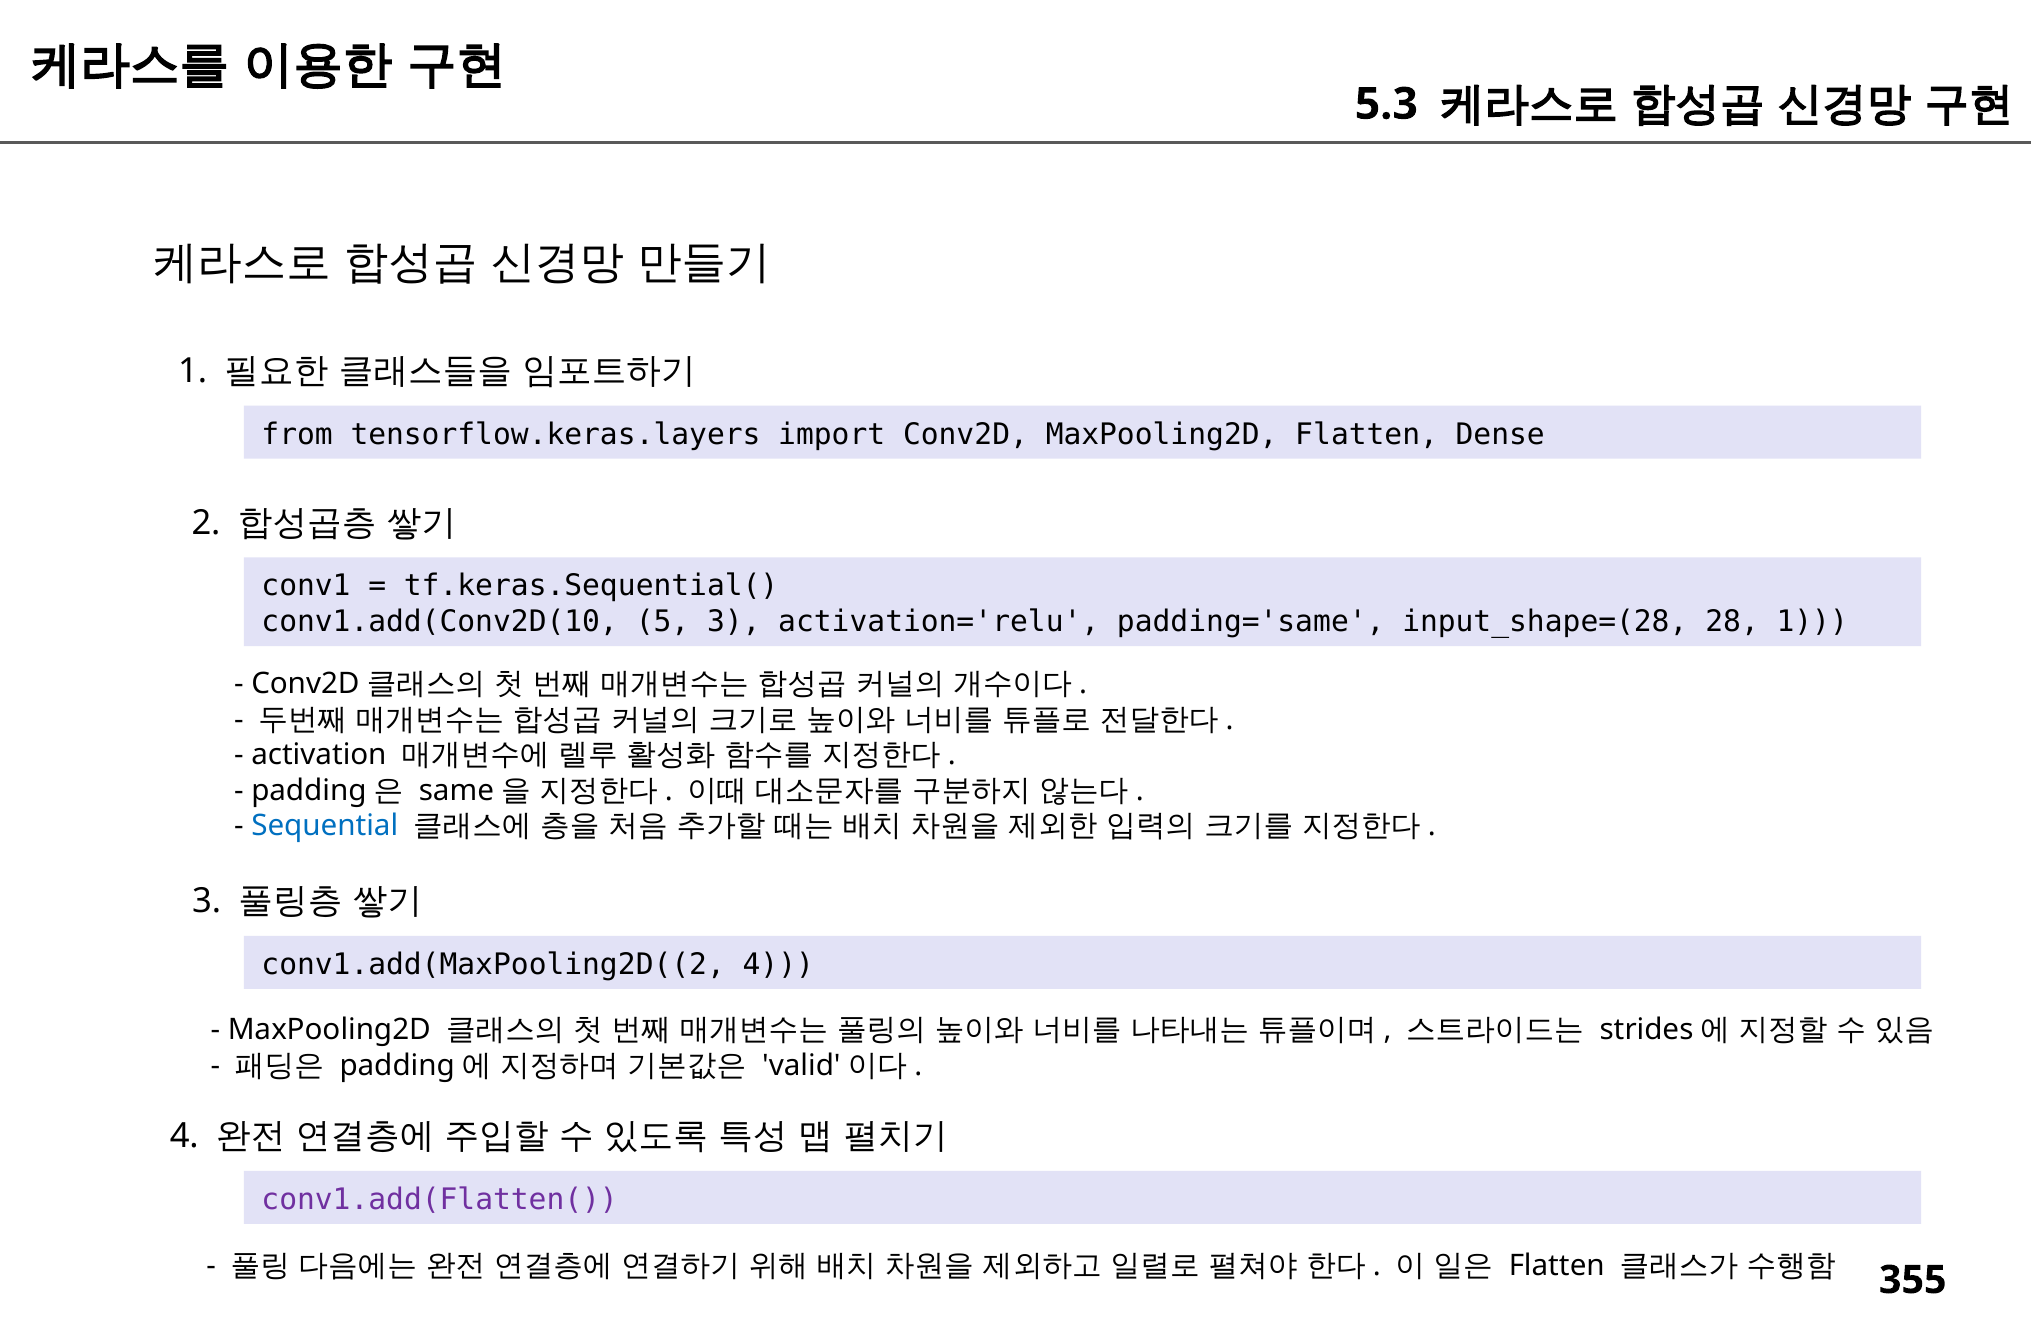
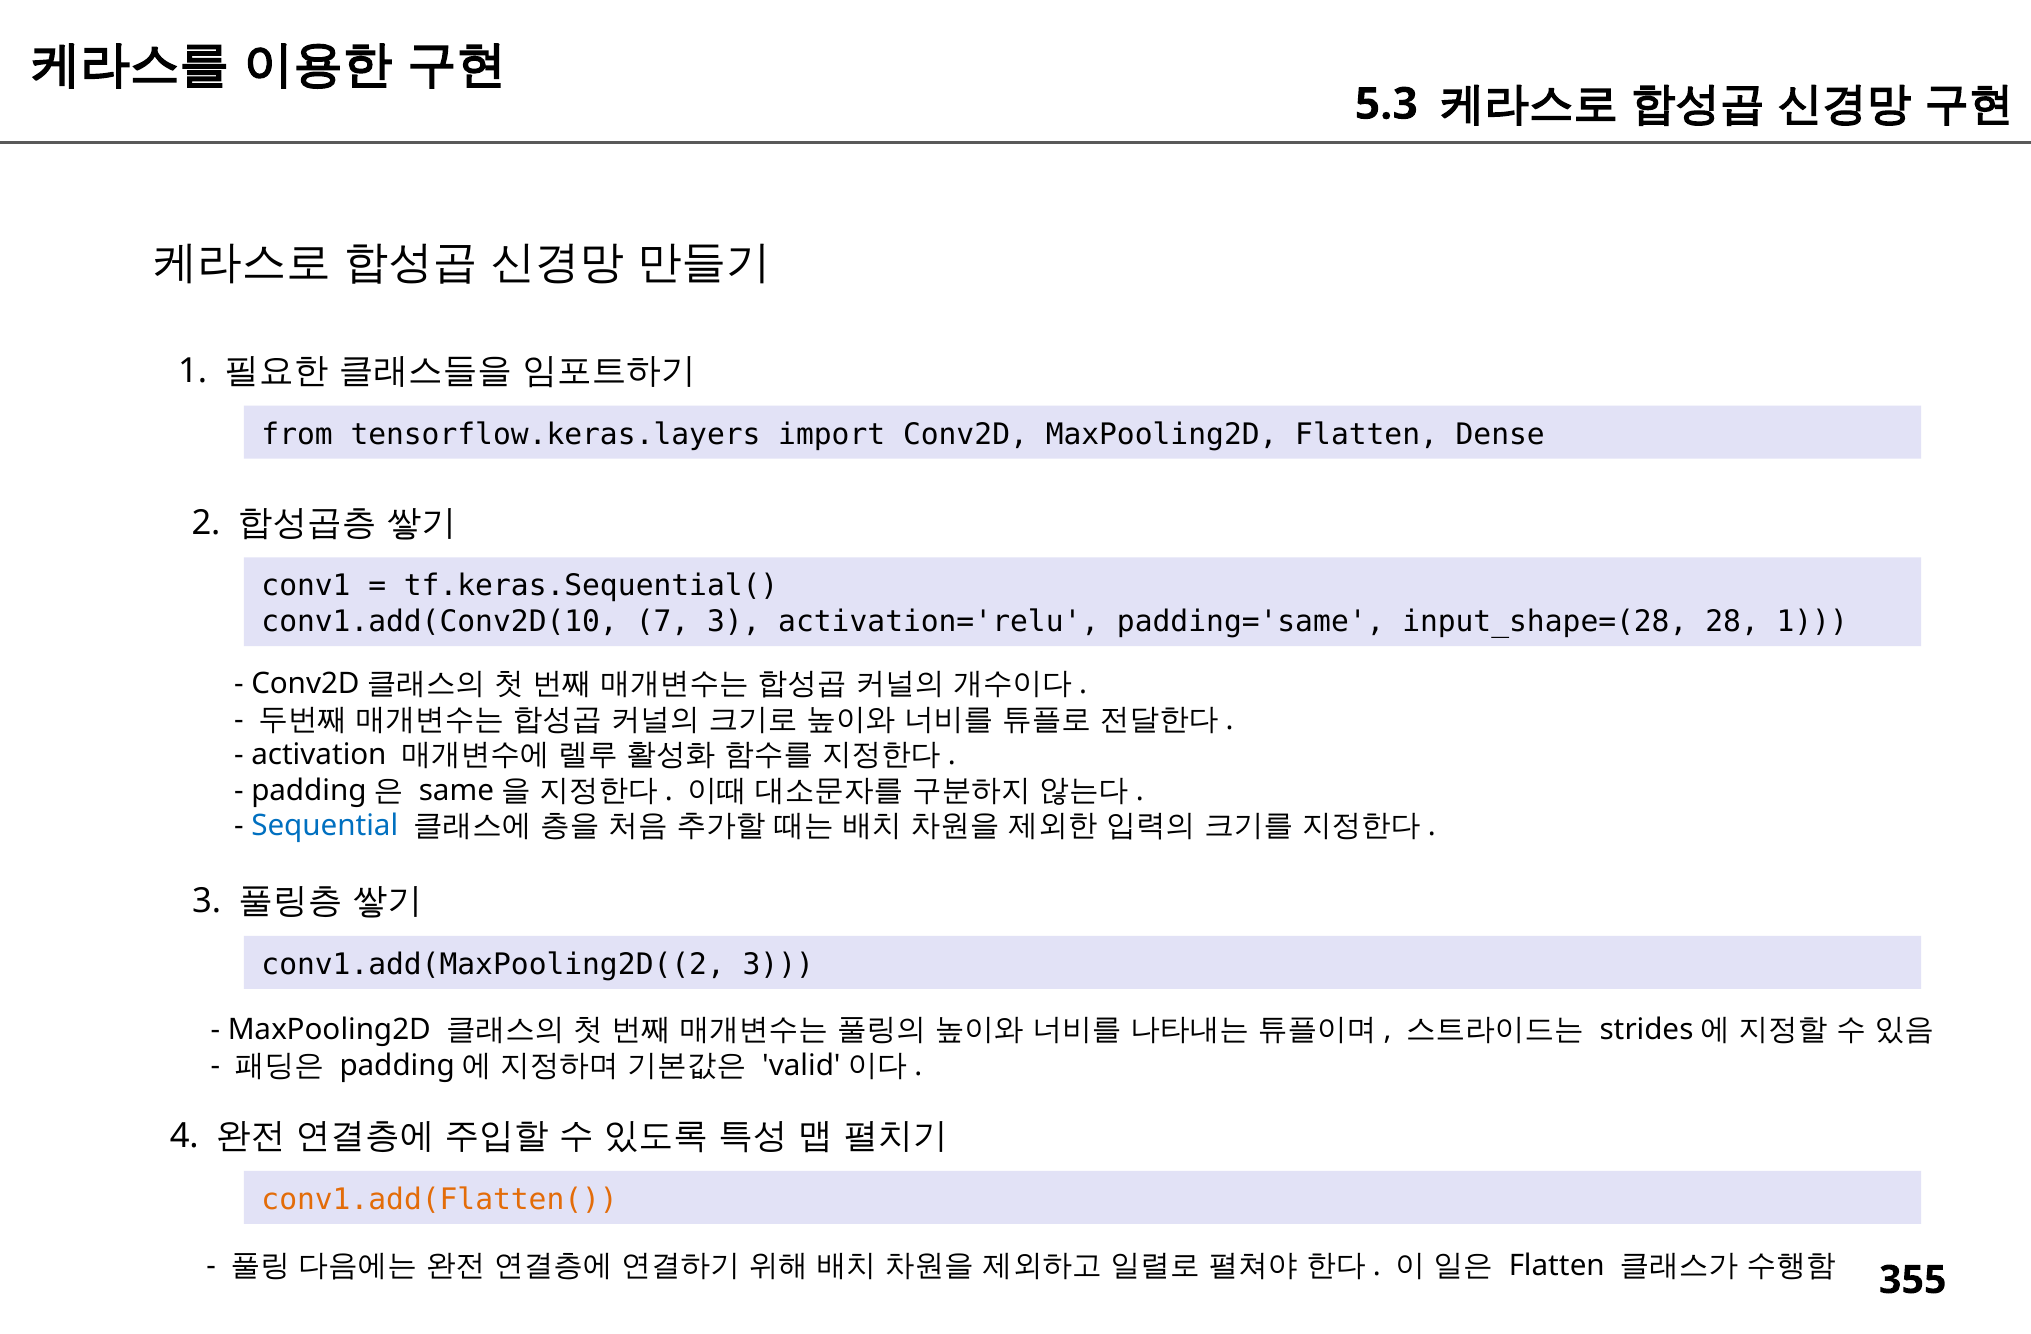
5: 5 -> 7 (662, 622)
conv1.add(MaxPooling2D((2 4: 4 -> 3 (778, 964)
conv1.add(Flatten( colour: purple -> orange (440, 1200)
